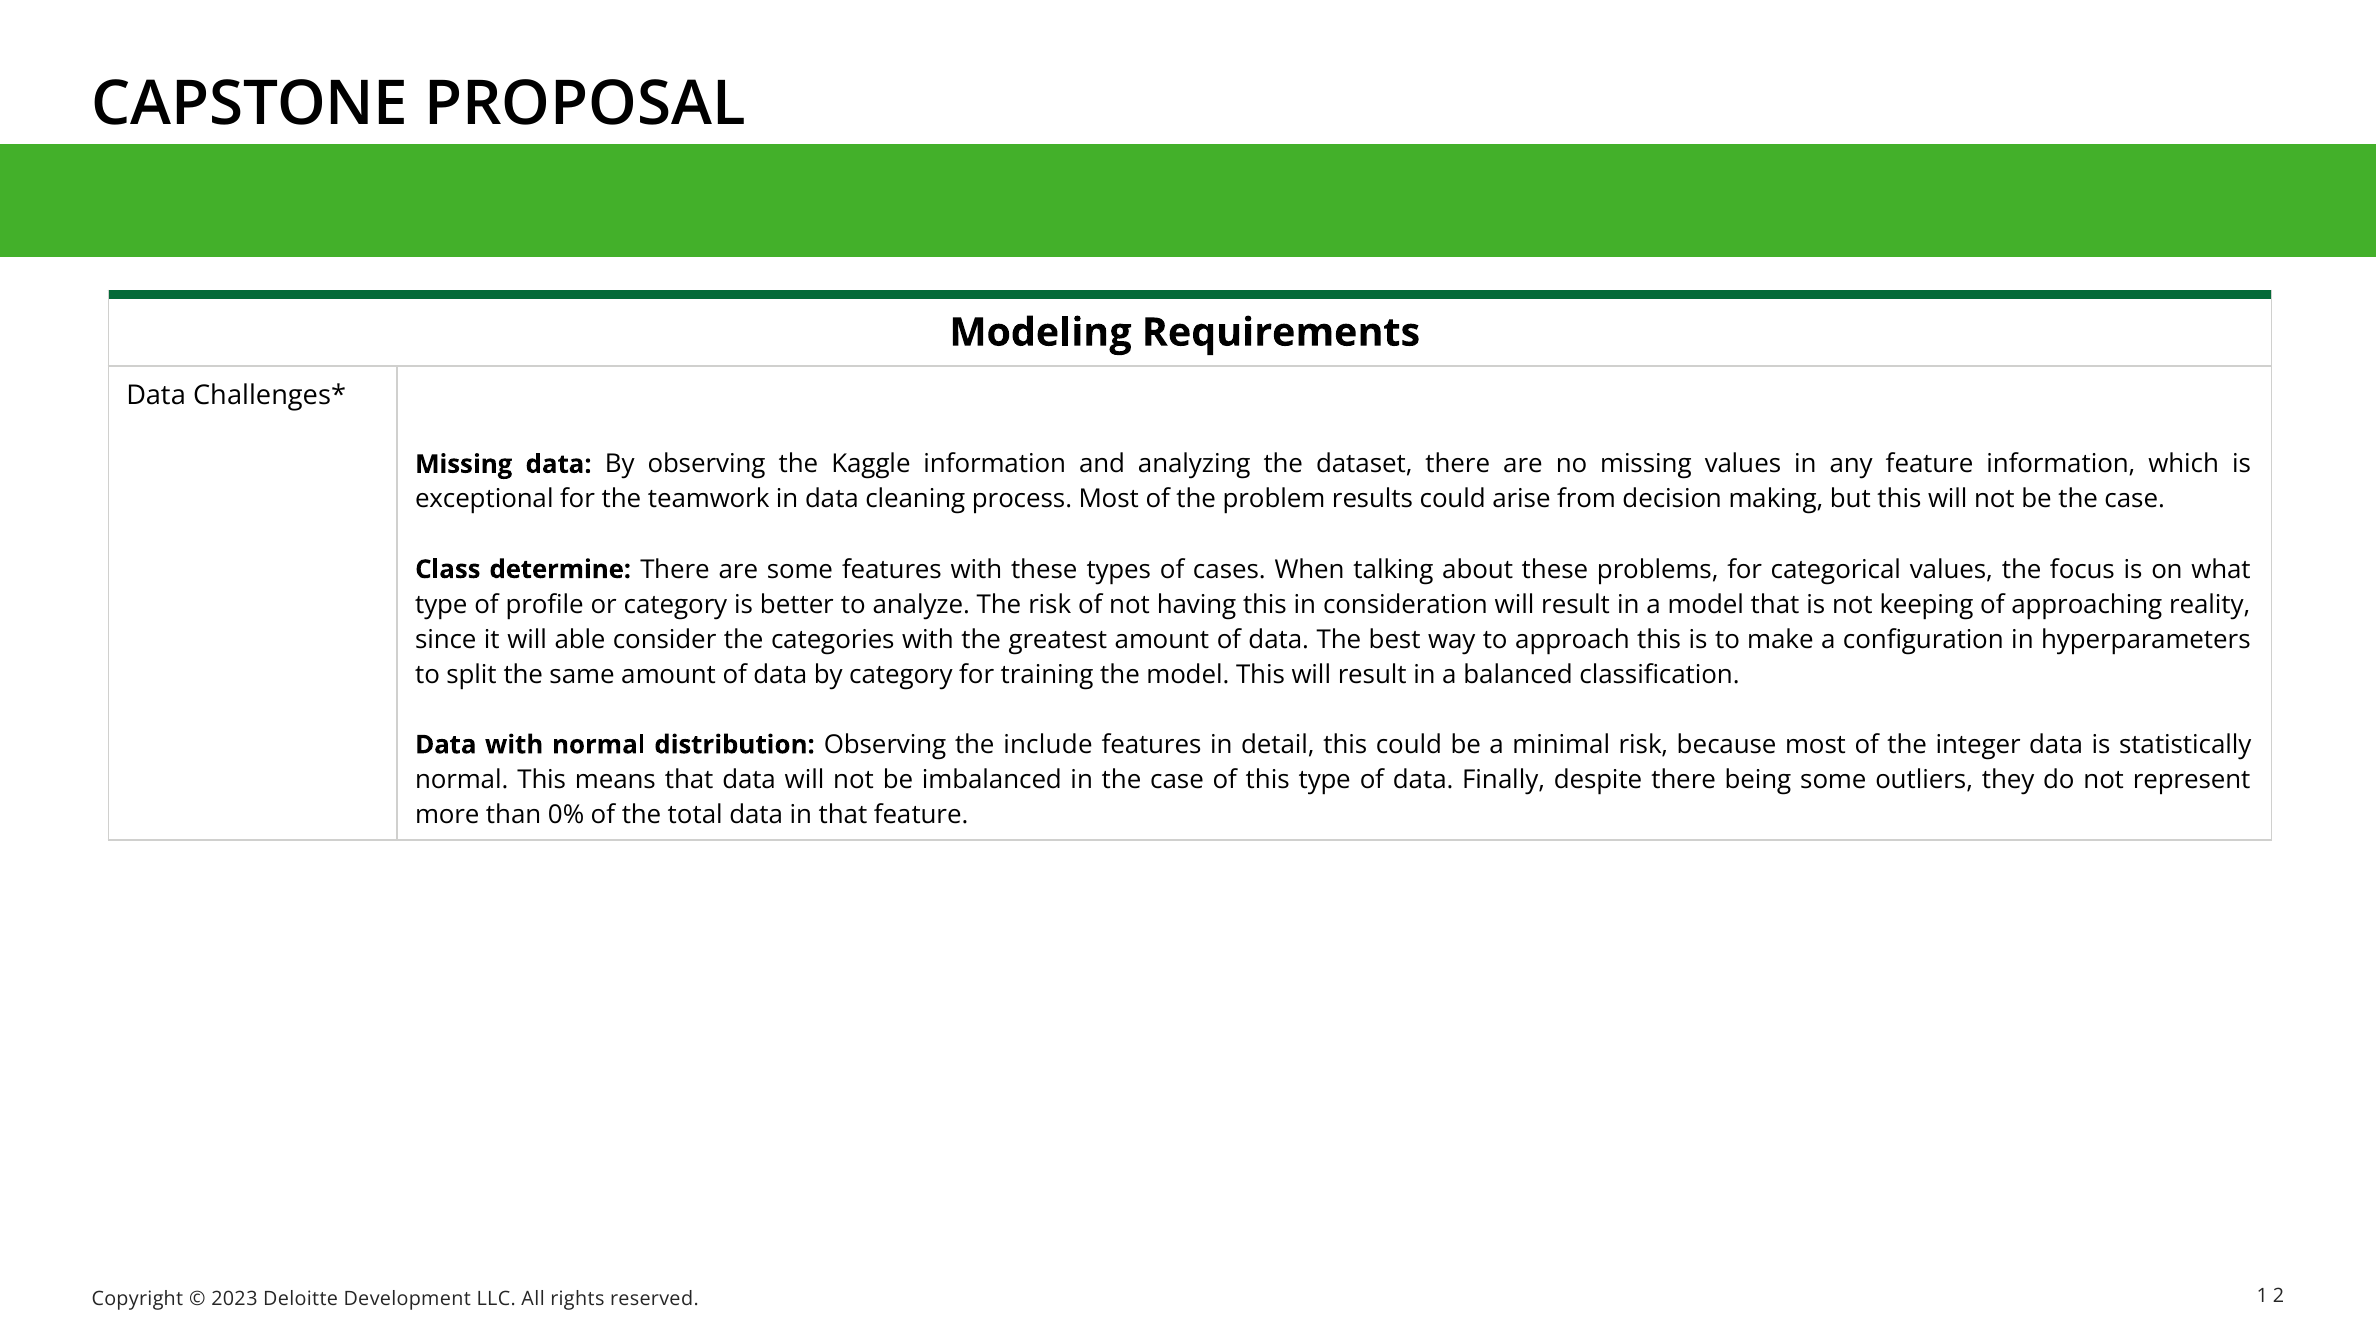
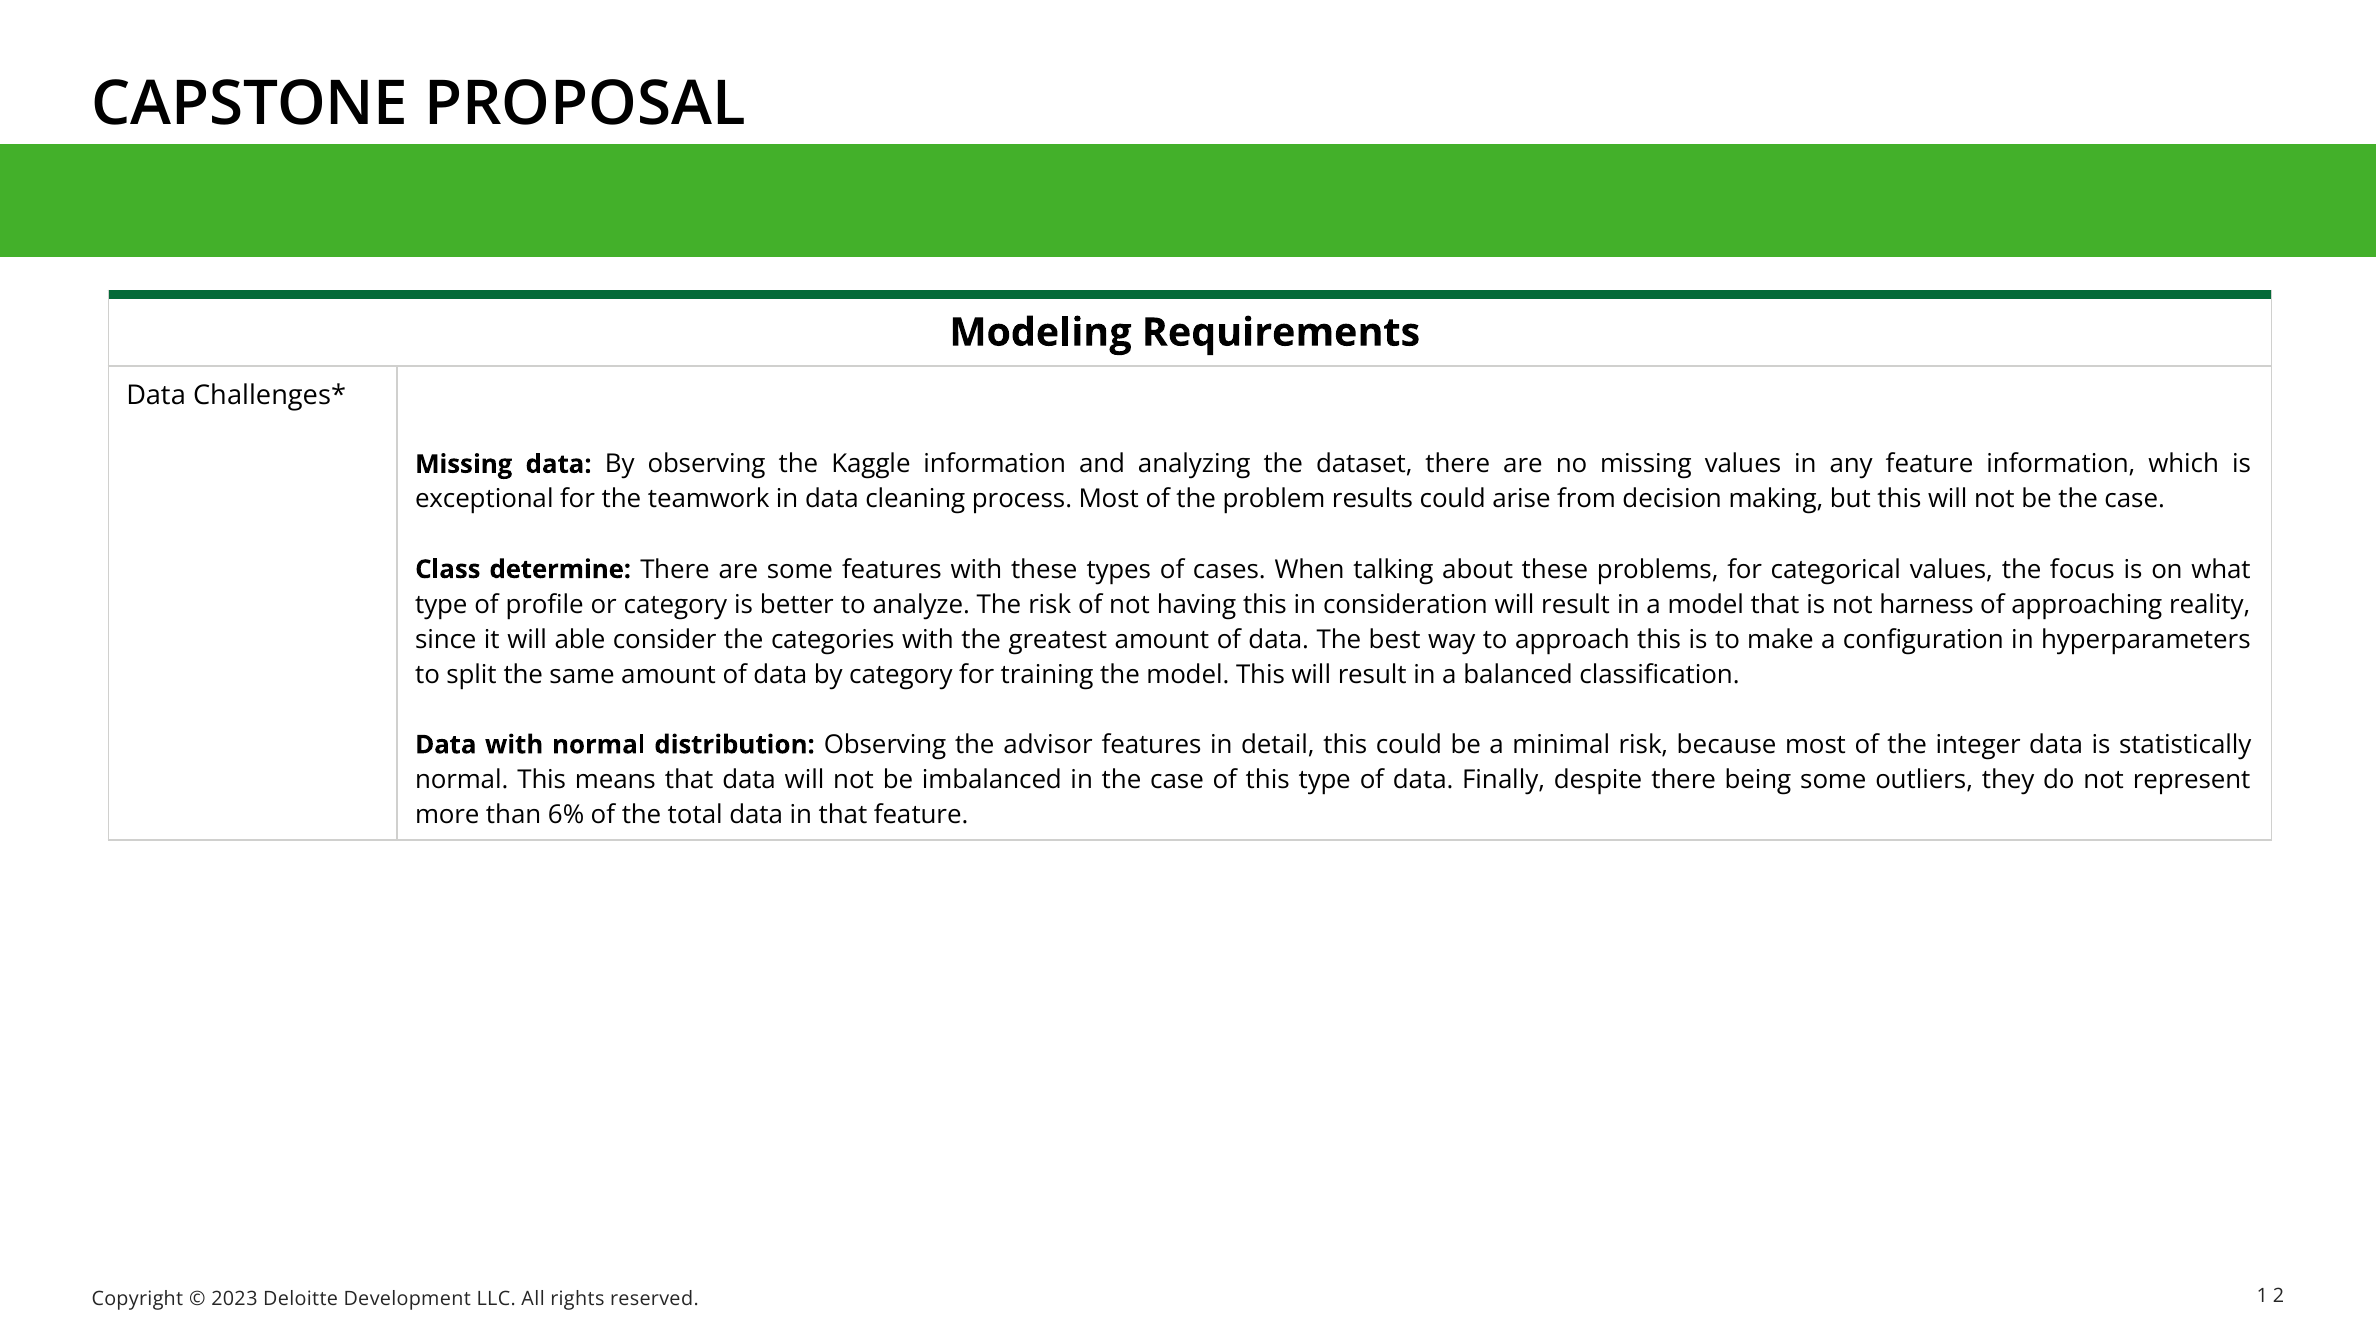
keeping: keeping -> harness (1927, 605)
include: include -> advisor (1048, 745)
0%: 0% -> 6% (566, 815)
